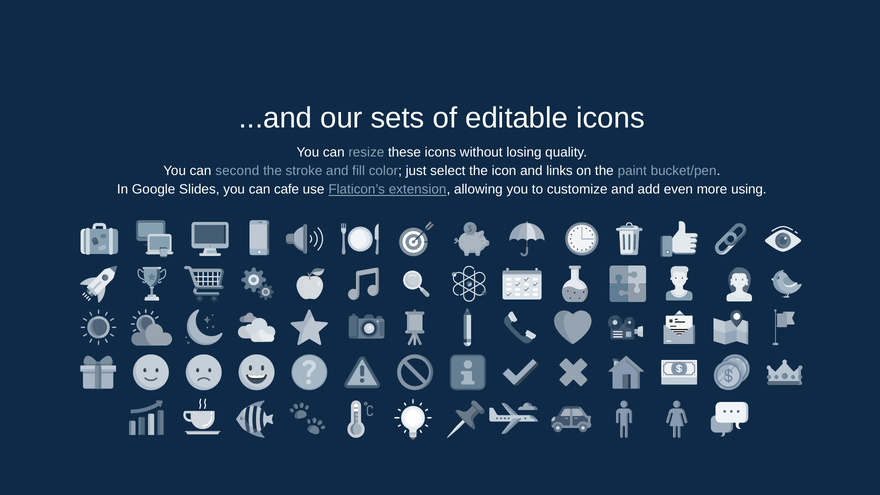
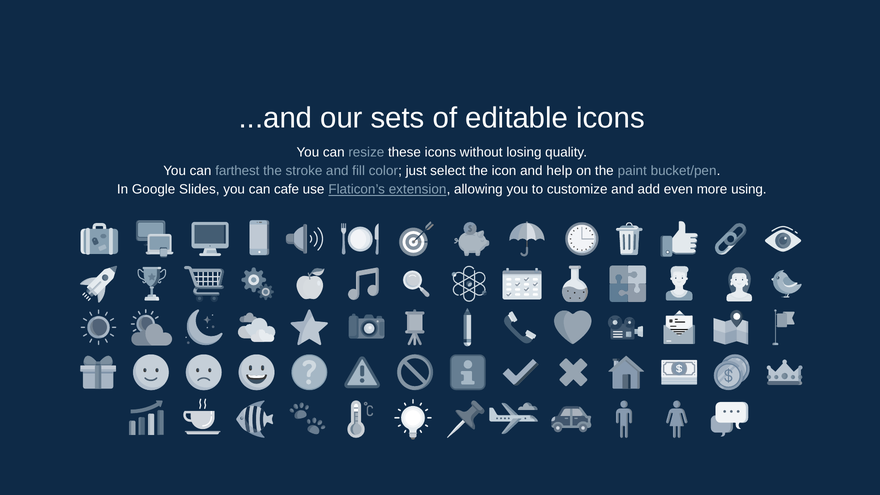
second: second -> farthest (237, 171)
links: links -> help (559, 171)
